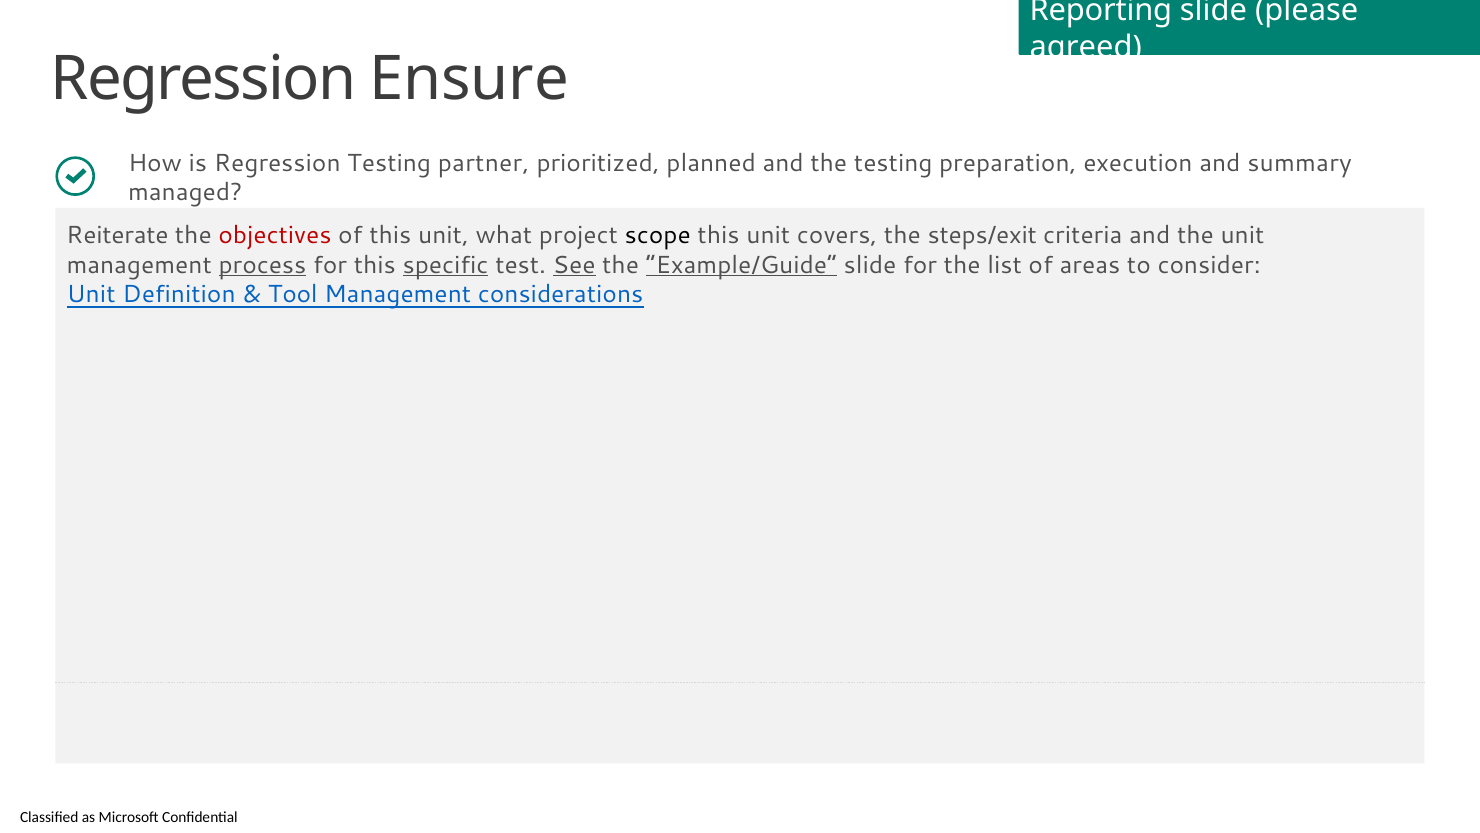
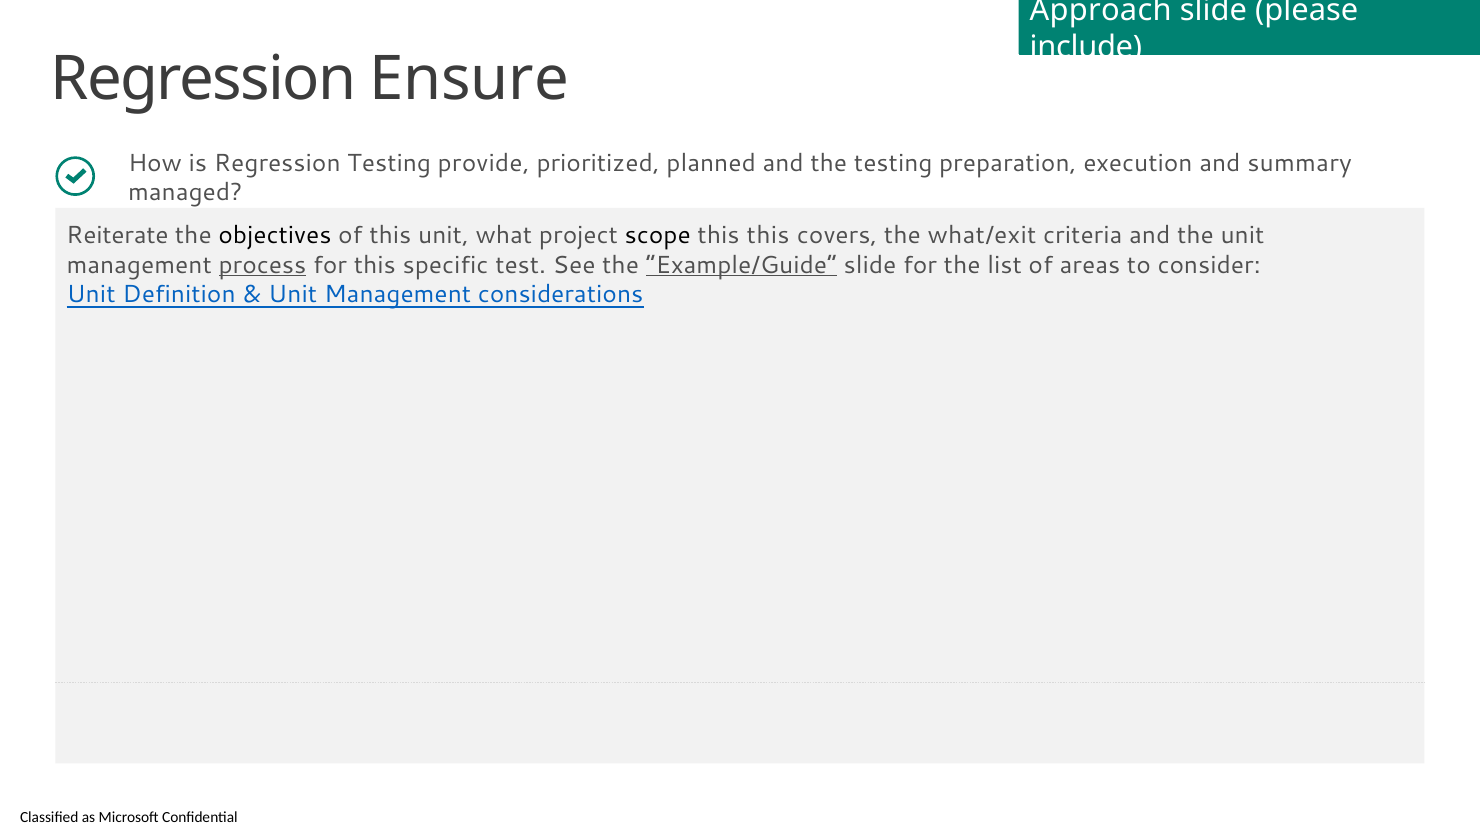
Reporting: Reporting -> Approach (1101, 11)
agreed: agreed -> include (1086, 48)
partner: partner -> provide (484, 163)
objectives colour: red -> black (275, 235)
unit: unit -> this (768, 235)
steps/exit: steps/exit -> what/exit (982, 235)
specific underline: present -> none (446, 265)
See underline: present -> none (574, 265)
Tool: Tool -> Unit (293, 295)
